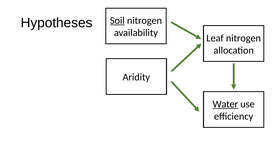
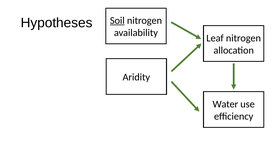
Water underline: present -> none (225, 104)
